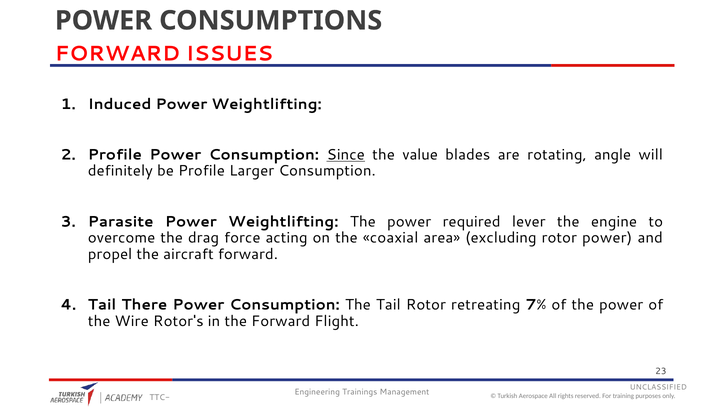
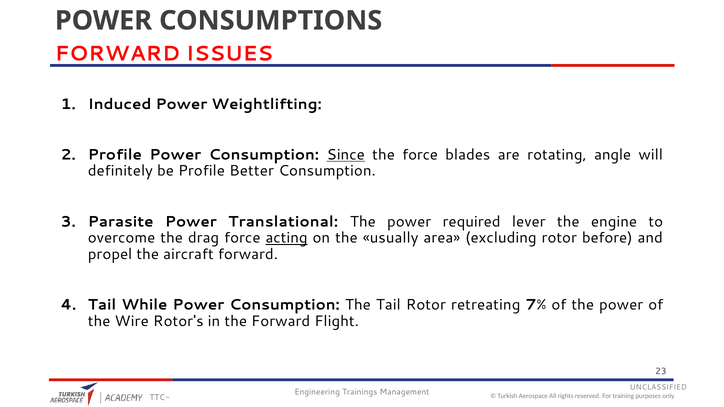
the value: value -> force (420, 155)
Larger: Larger -> Better (252, 171)
Parasite Power Weightlifting: Weightlifting -> Translational (283, 222)
acting underline: none -> present (287, 238)
coaxial: coaxial -> usually (391, 238)
rotor power: power -> before (607, 238)
There: There -> While (144, 305)
